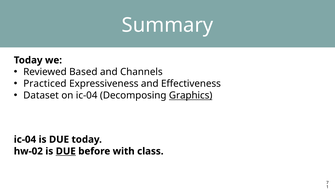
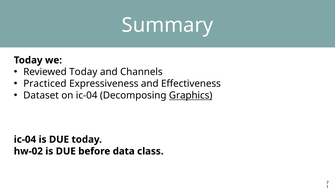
Reviewed Based: Based -> Today (83, 72)
DUE underline: present -> none (66, 151)
with: with -> data (124, 151)
